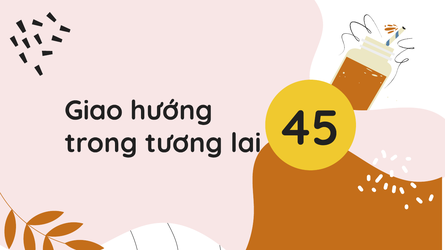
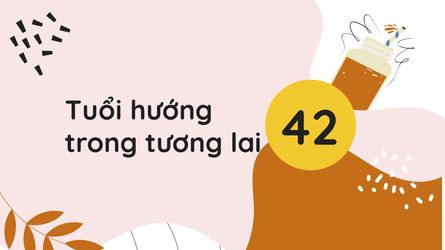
Giao: Giao -> Tuổi (93, 111)
45: 45 -> 42 (310, 129)
